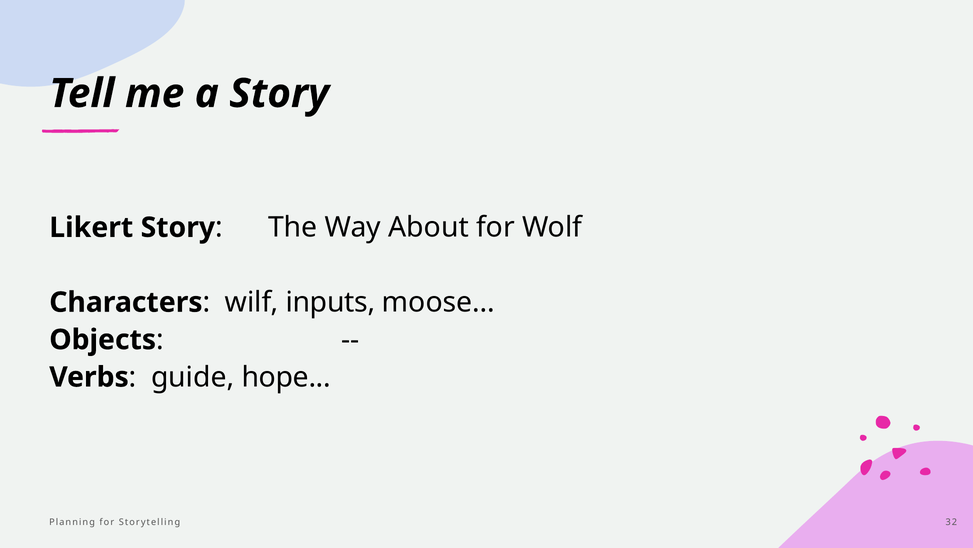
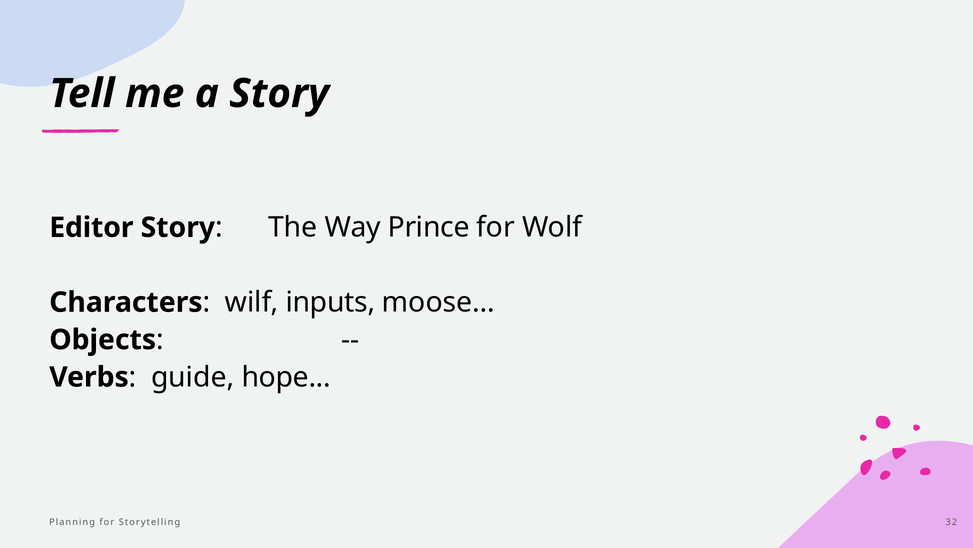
Likert: Likert -> Editor (91, 227)
About: About -> Prince (429, 227)
